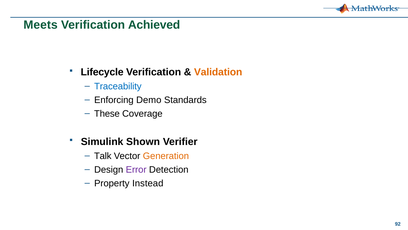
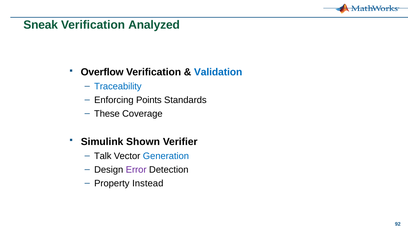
Meets: Meets -> Sneak (41, 25)
Achieved: Achieved -> Analyzed (154, 25)
Lifecycle: Lifecycle -> Overflow (102, 72)
Validation colour: orange -> blue (218, 72)
Demo: Demo -> Points (149, 100)
Generation colour: orange -> blue (166, 156)
